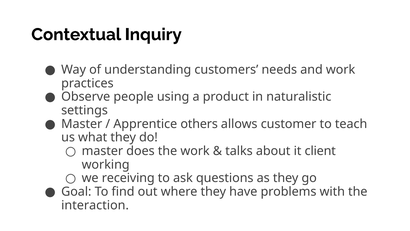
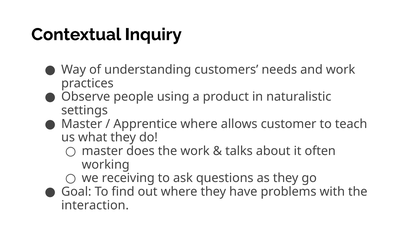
Apprentice others: others -> where (199, 124)
client: client -> often (320, 151)
